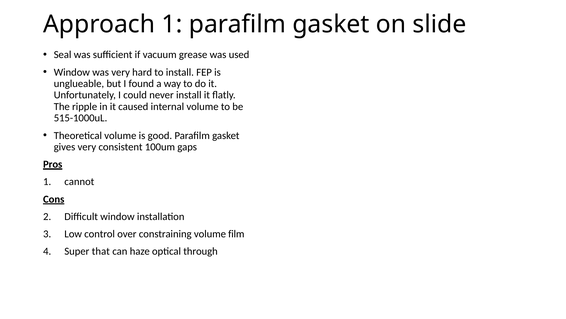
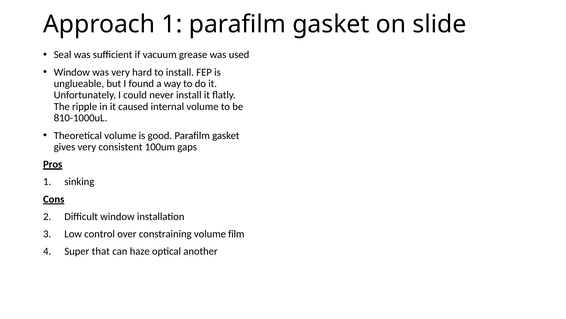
515-1000uL: 515-1000uL -> 810-1000uL (81, 118)
cannot: cannot -> sinking (79, 181)
through: through -> another (201, 251)
